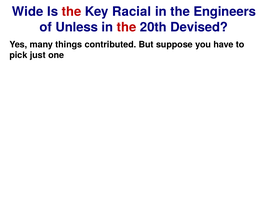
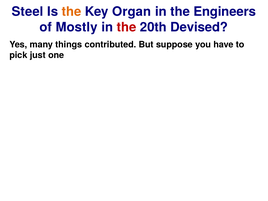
Wide: Wide -> Steel (28, 12)
the colour: red -> orange (71, 12)
Racial: Racial -> Organ (132, 12)
Unless: Unless -> Mostly (77, 27)
